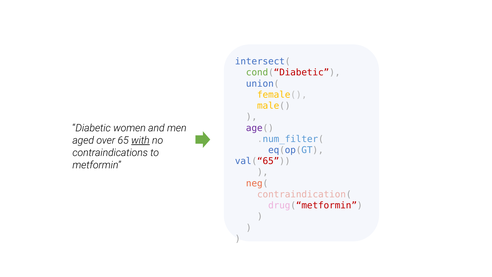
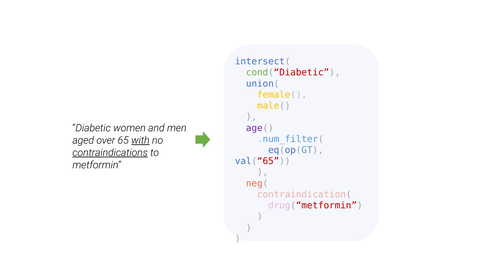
contraindications underline: none -> present (110, 153)
